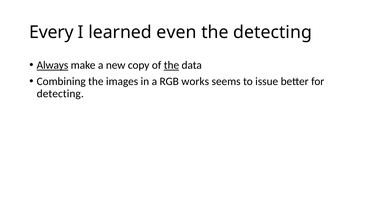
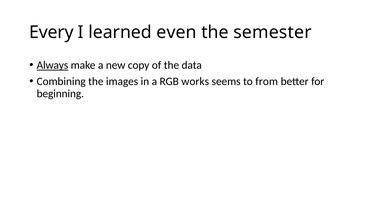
the detecting: detecting -> semester (272, 32)
the underline: present -> none (171, 65)
issue: issue -> from (267, 81)
detecting: detecting -> beginning (60, 94)
